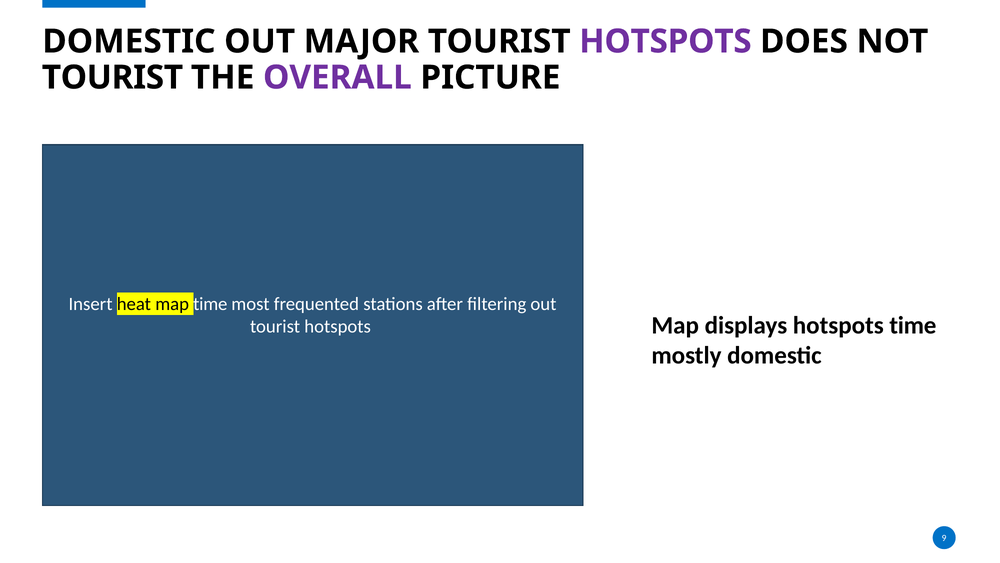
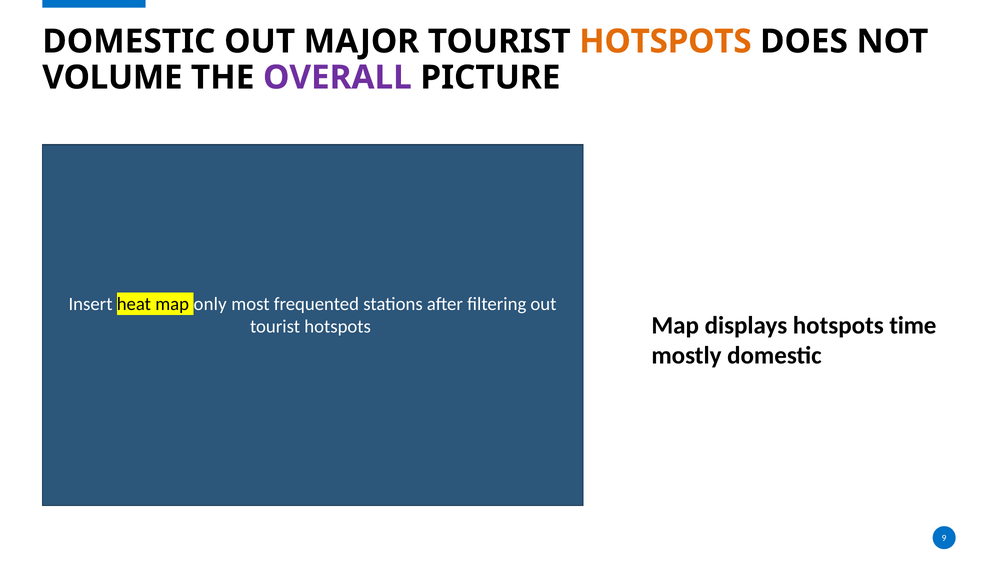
HOTSPOTS colour: purple -> orange (665, 41)
TOURIST: TOURIST -> VOLUME (112, 77)
map time: time -> only (210, 304)
